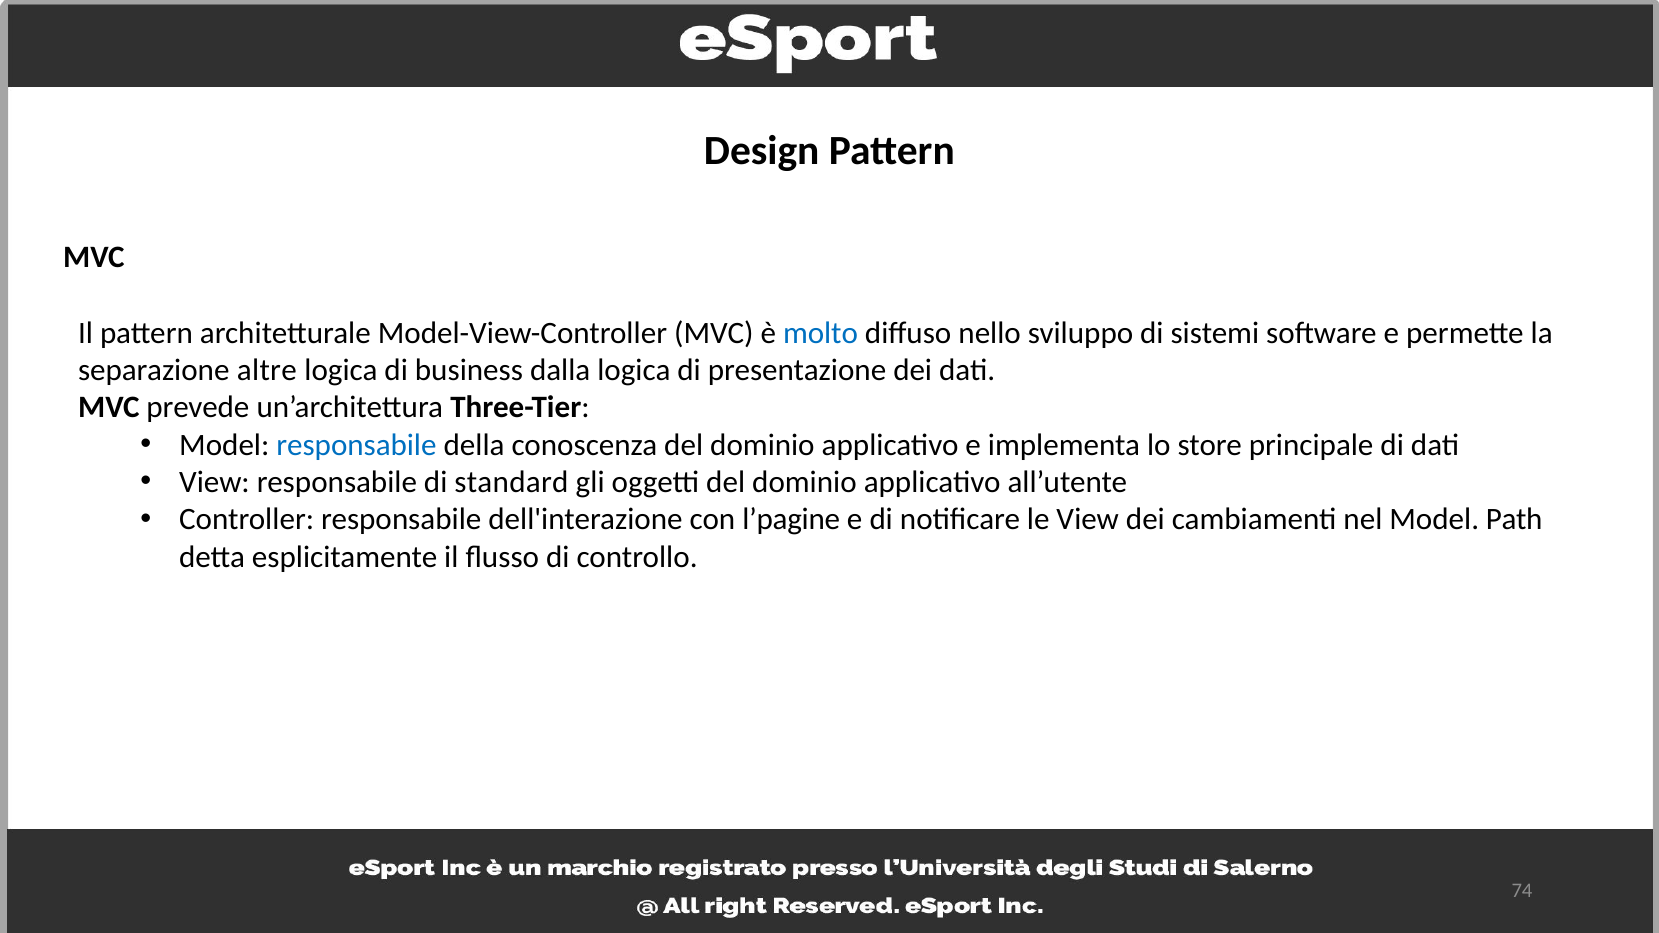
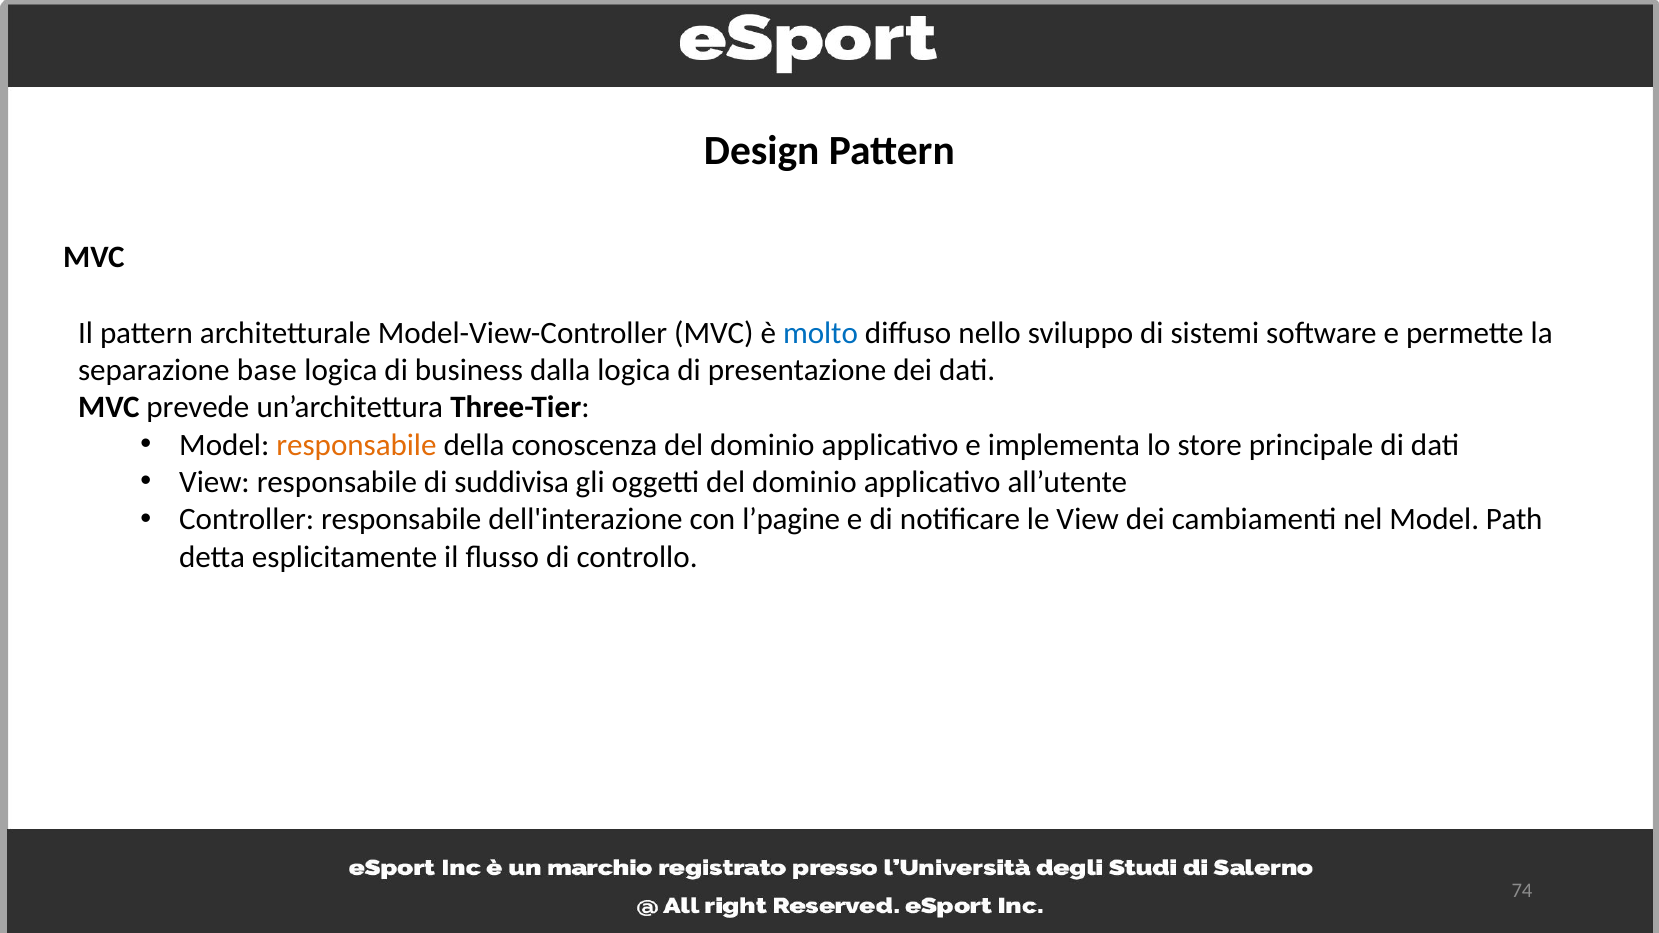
altre: altre -> base (267, 370)
responsabile colour: blue -> orange (356, 445)
standard: standard -> suddivisa (512, 482)
